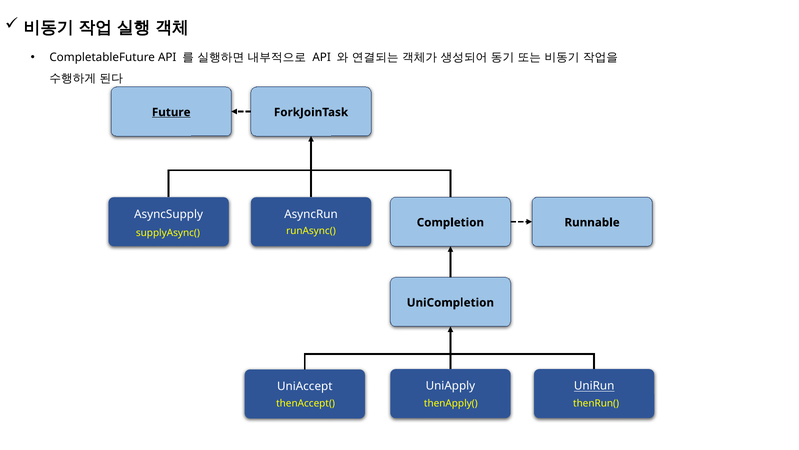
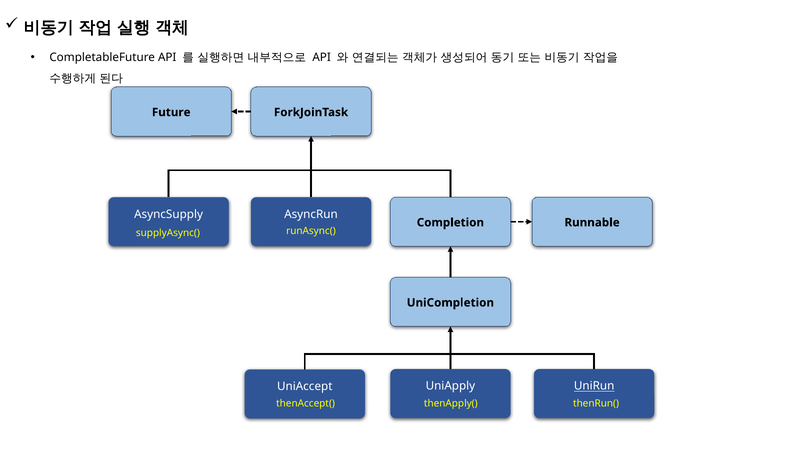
Future underline: present -> none (171, 112)
